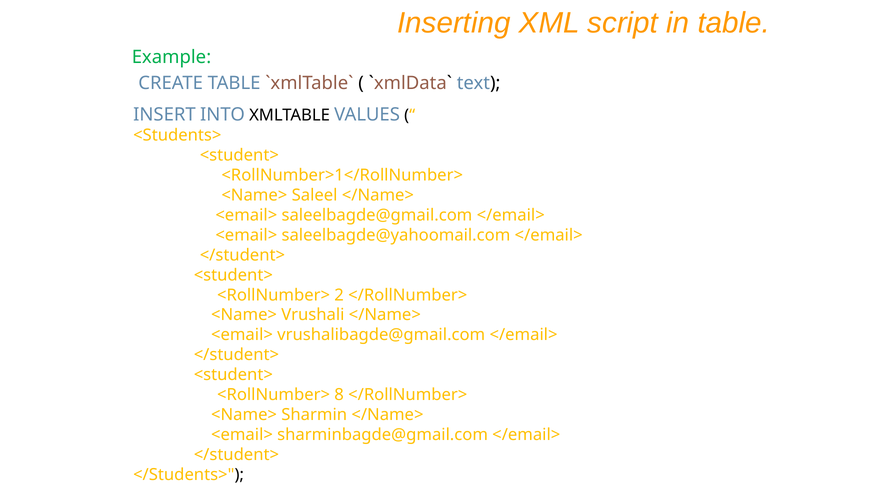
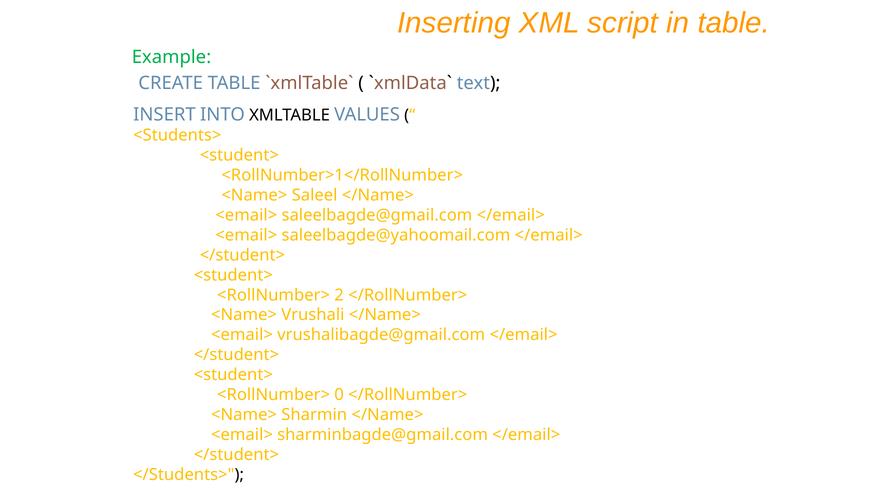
8: 8 -> 0 (339, 395)
